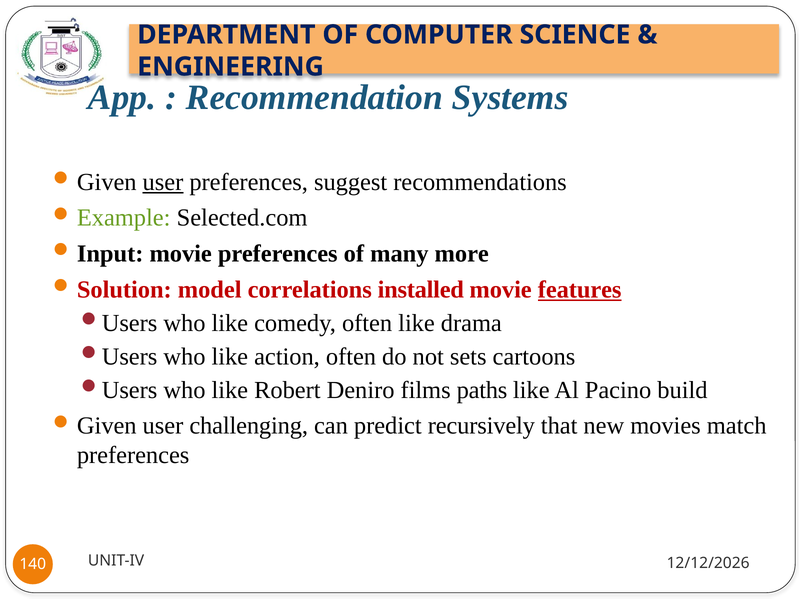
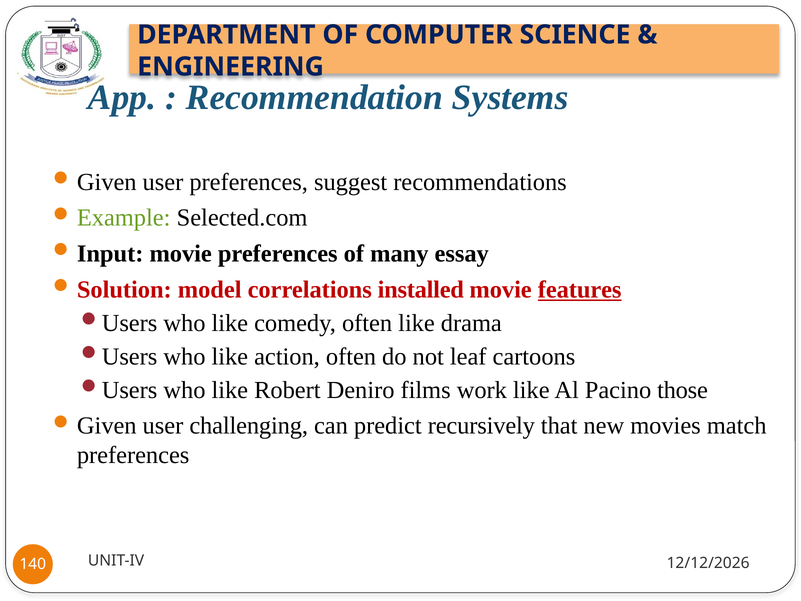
user underline: present -> none (163, 182)
more: more -> essay (462, 254)
sets: sets -> leaf (468, 356)
paths: paths -> work (482, 390)
build: build -> those (683, 390)
